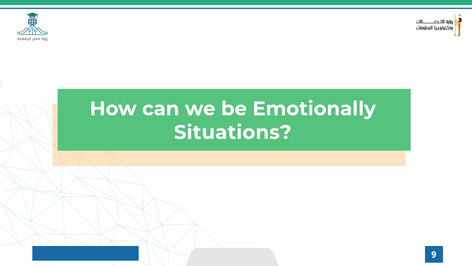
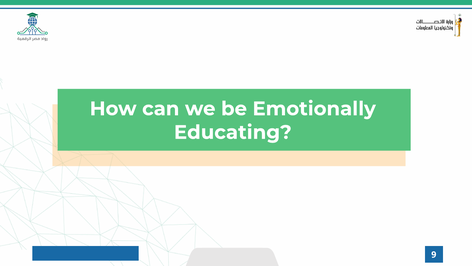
Situations: Situations -> Educating (233, 132)
